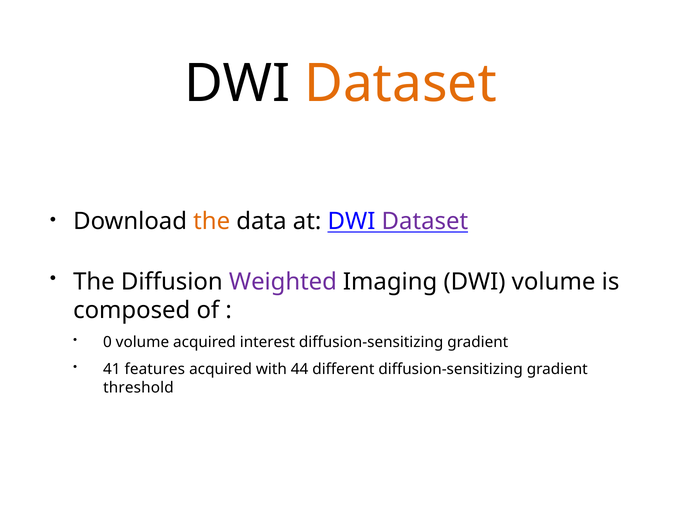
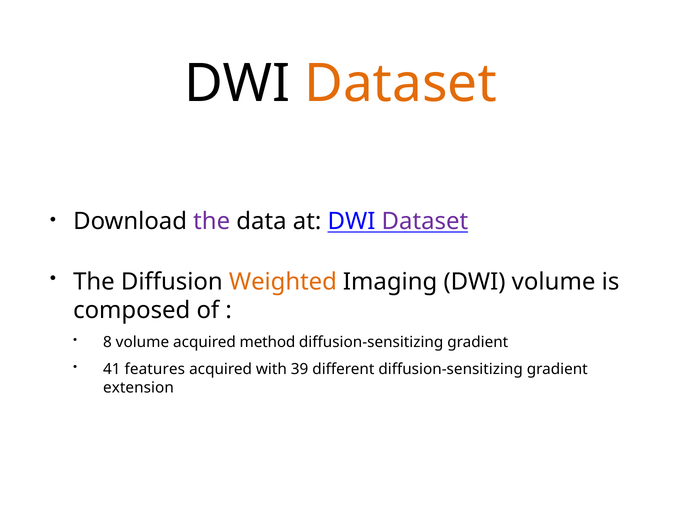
the colour: orange -> purple (212, 221)
Weighted colour: purple -> orange (283, 282)
0: 0 -> 8 (107, 342)
interest: interest -> method (267, 342)
44: 44 -> 39 (300, 369)
threshold: threshold -> extension (138, 387)
